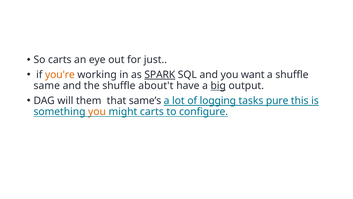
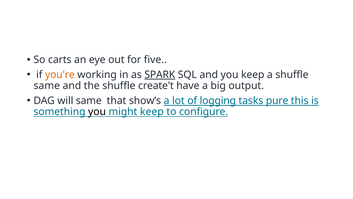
just: just -> five (155, 60)
you want: want -> keep (253, 74)
about't: about't -> create't (156, 86)
big underline: present -> none (218, 86)
will them: them -> same (89, 100)
same’s: same’s -> show’s (145, 100)
you colour: orange -> black (97, 112)
might carts: carts -> keep (152, 112)
